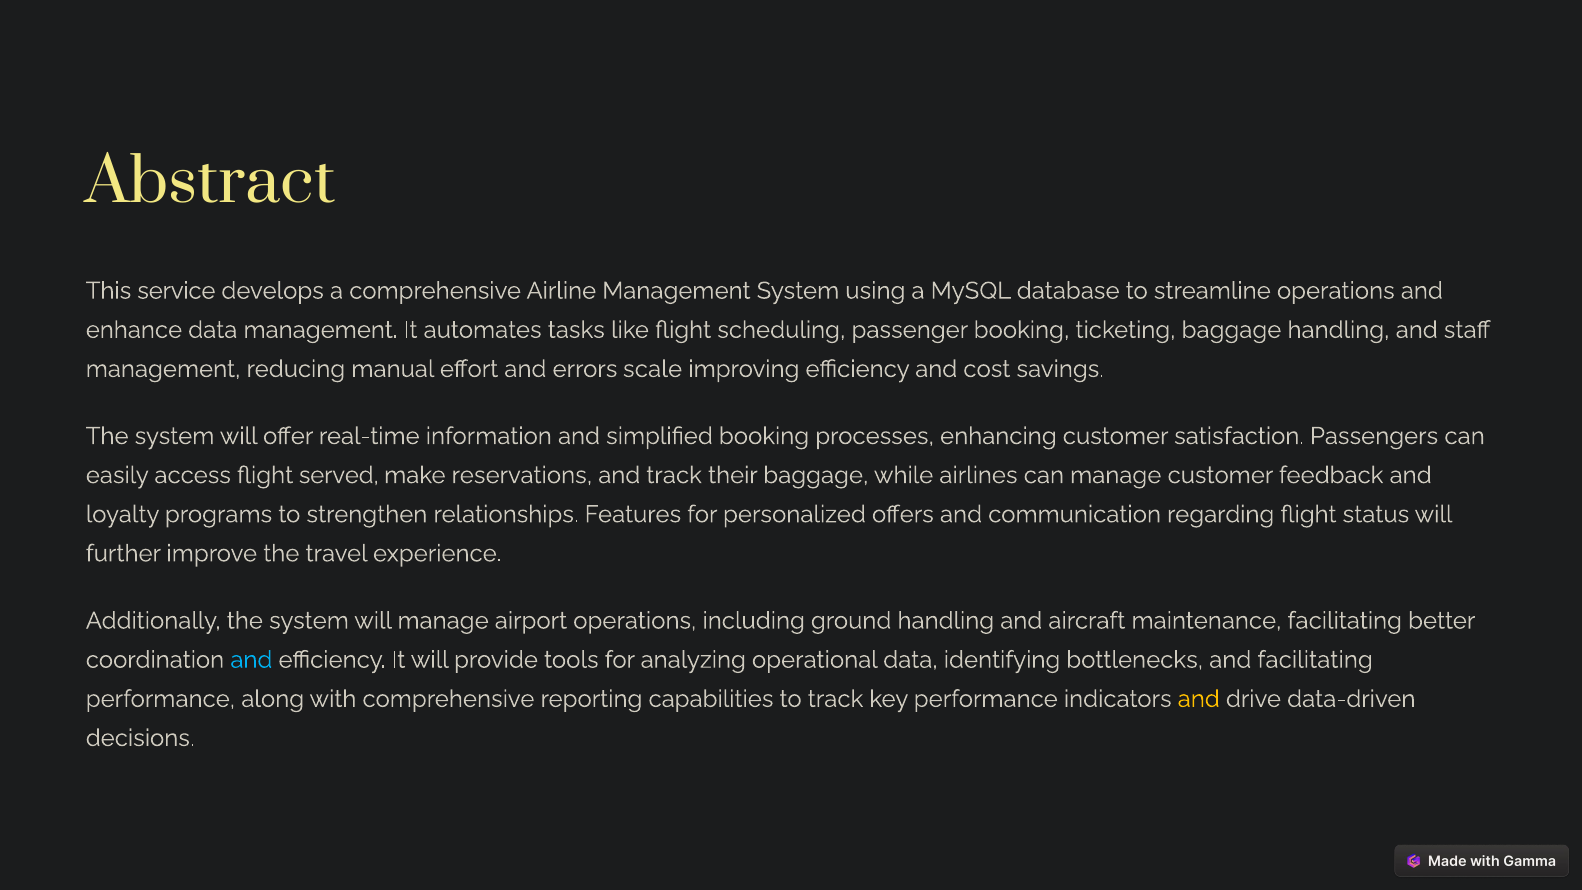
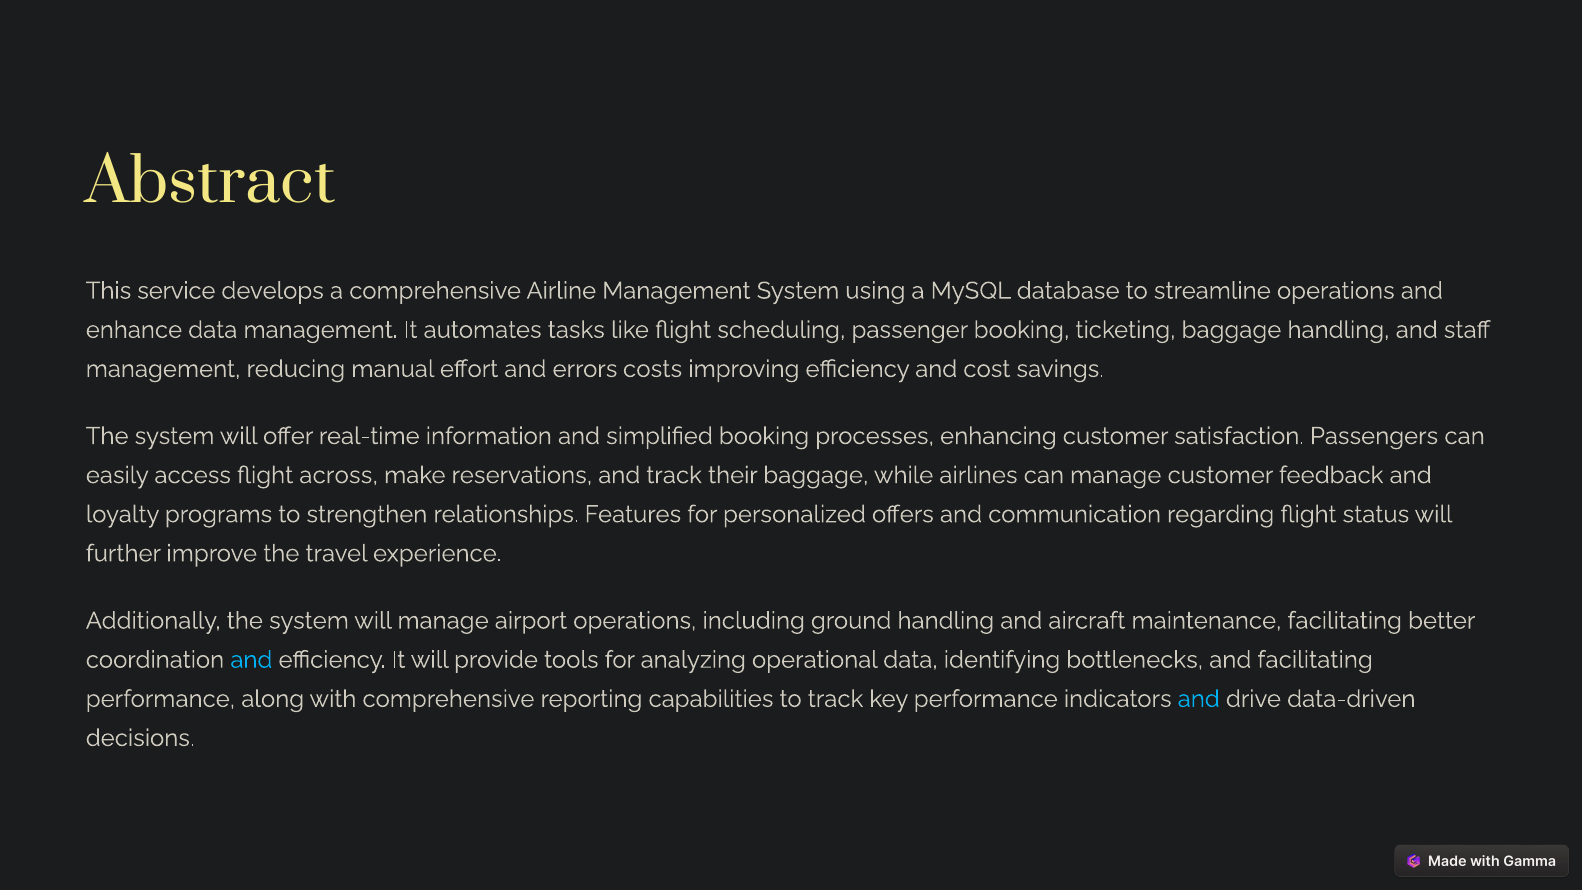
scale: scale -> costs (653, 369)
served: served -> across (339, 475)
and colour: yellow -> light blue (1199, 699)
